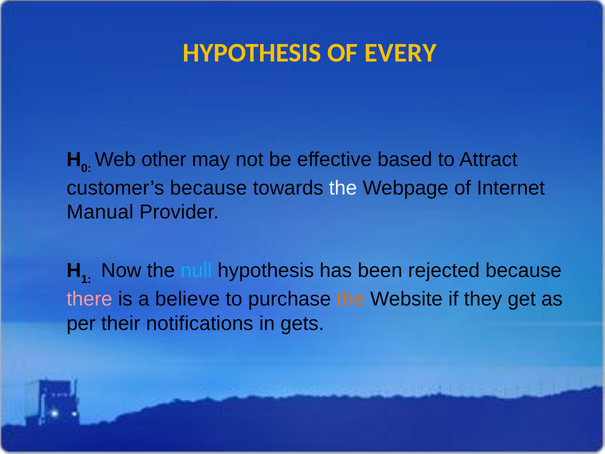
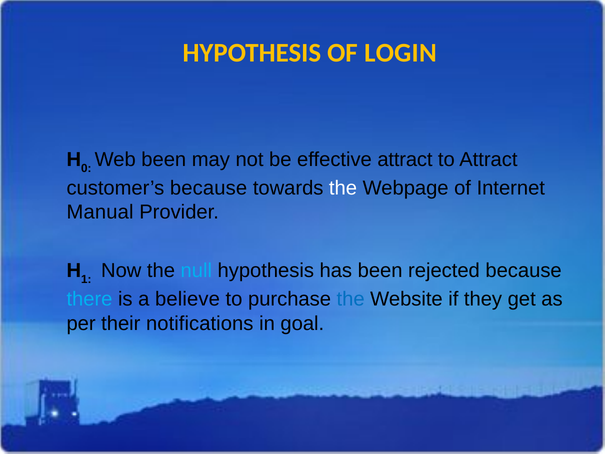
EVERY: EVERY -> LOGIN (400, 53)
Web other: other -> been (164, 159)
effective based: based -> attract (405, 159)
there colour: pink -> light blue (89, 299)
the colour: orange -> blue (351, 299)
gets: gets -> goal (302, 323)
